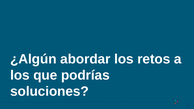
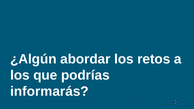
soluciones: soluciones -> informarás (49, 91)
